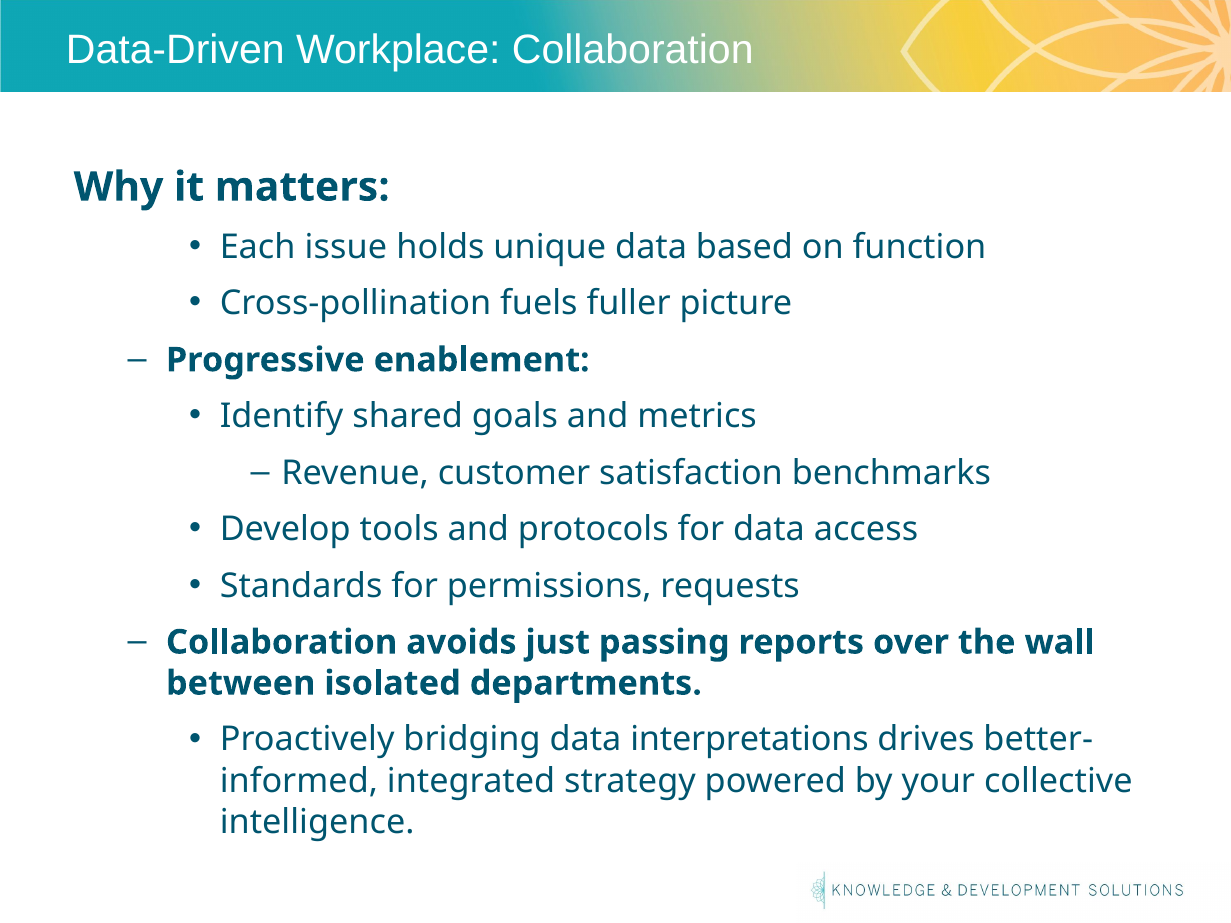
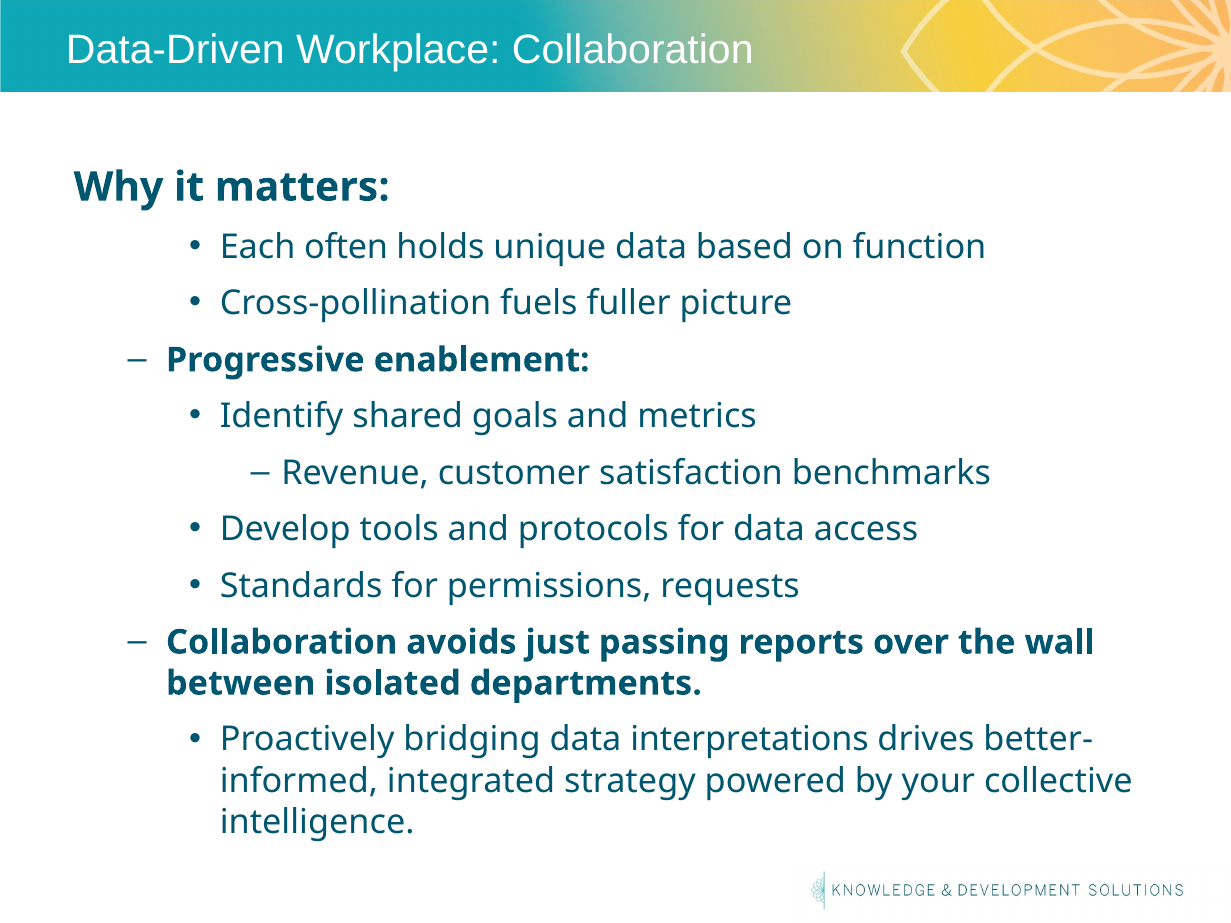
issue: issue -> often (346, 247)
